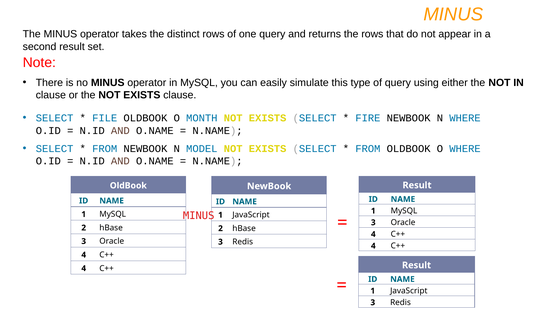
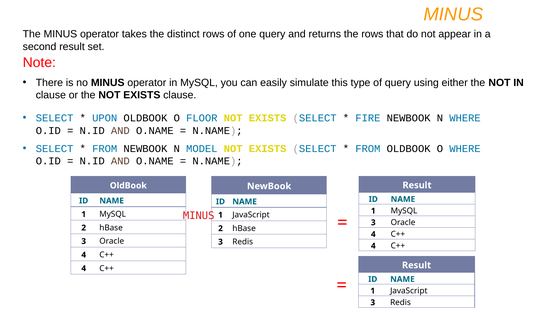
FILE: FILE -> UPON (105, 118)
MONTH: MONTH -> FLOOR (202, 118)
